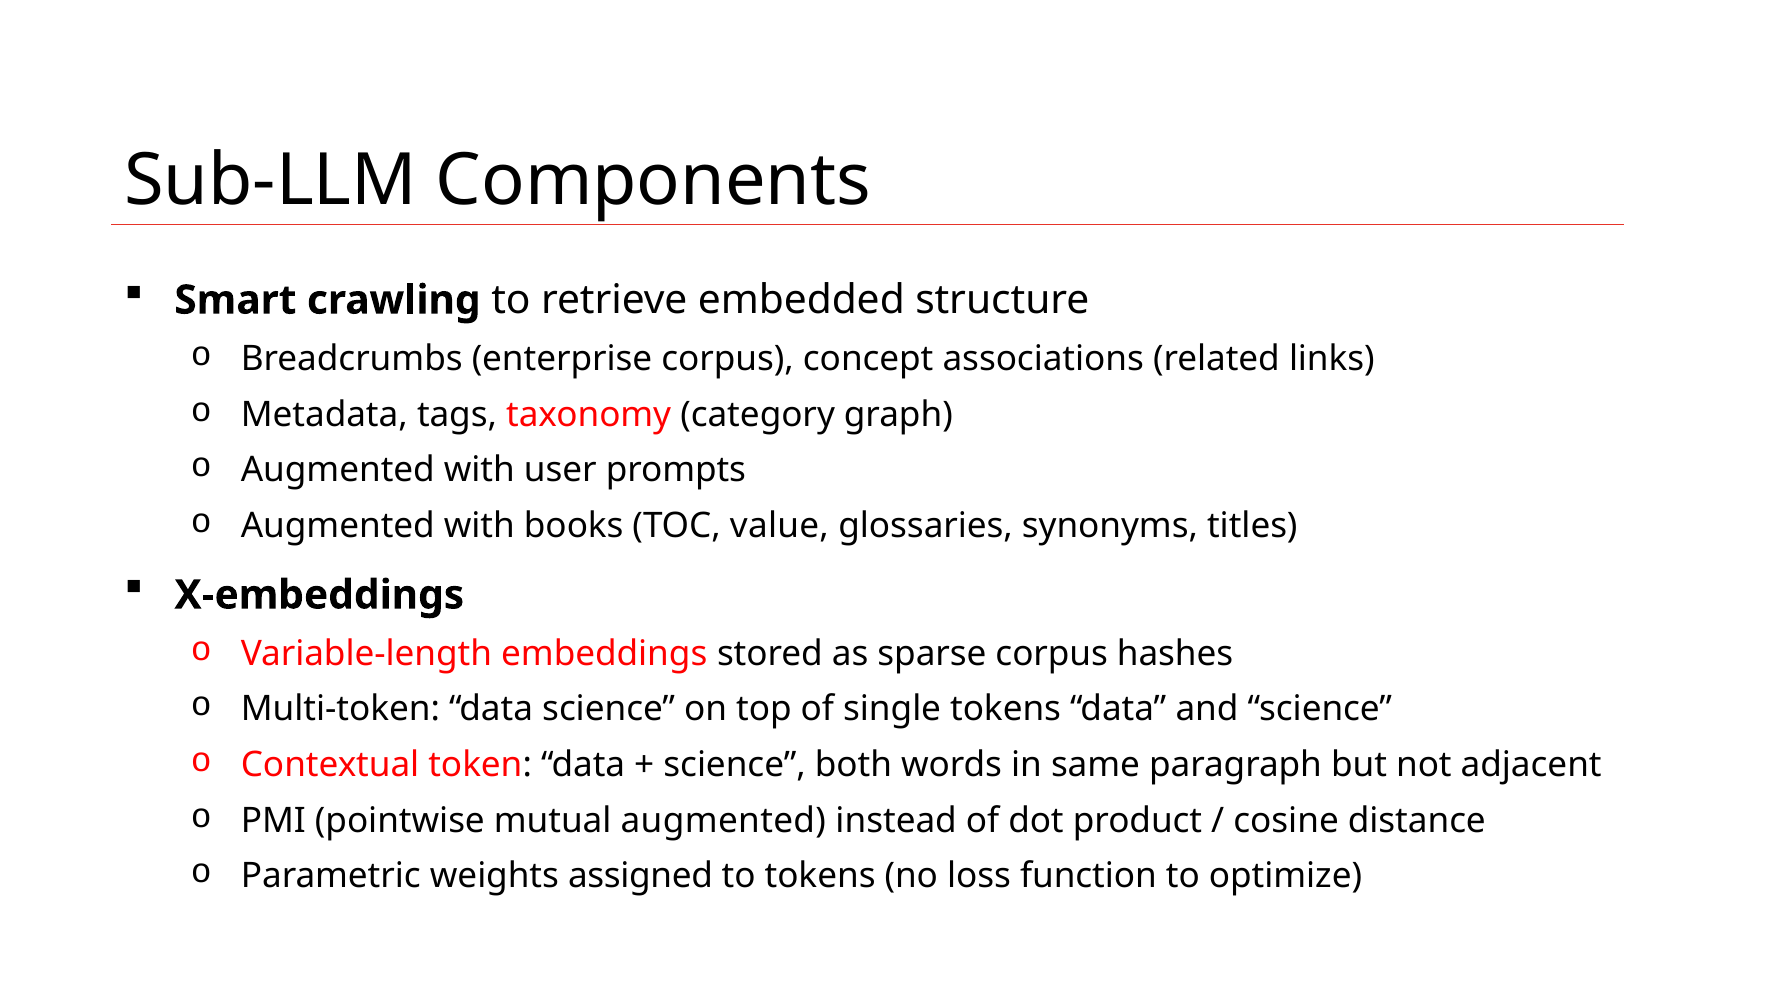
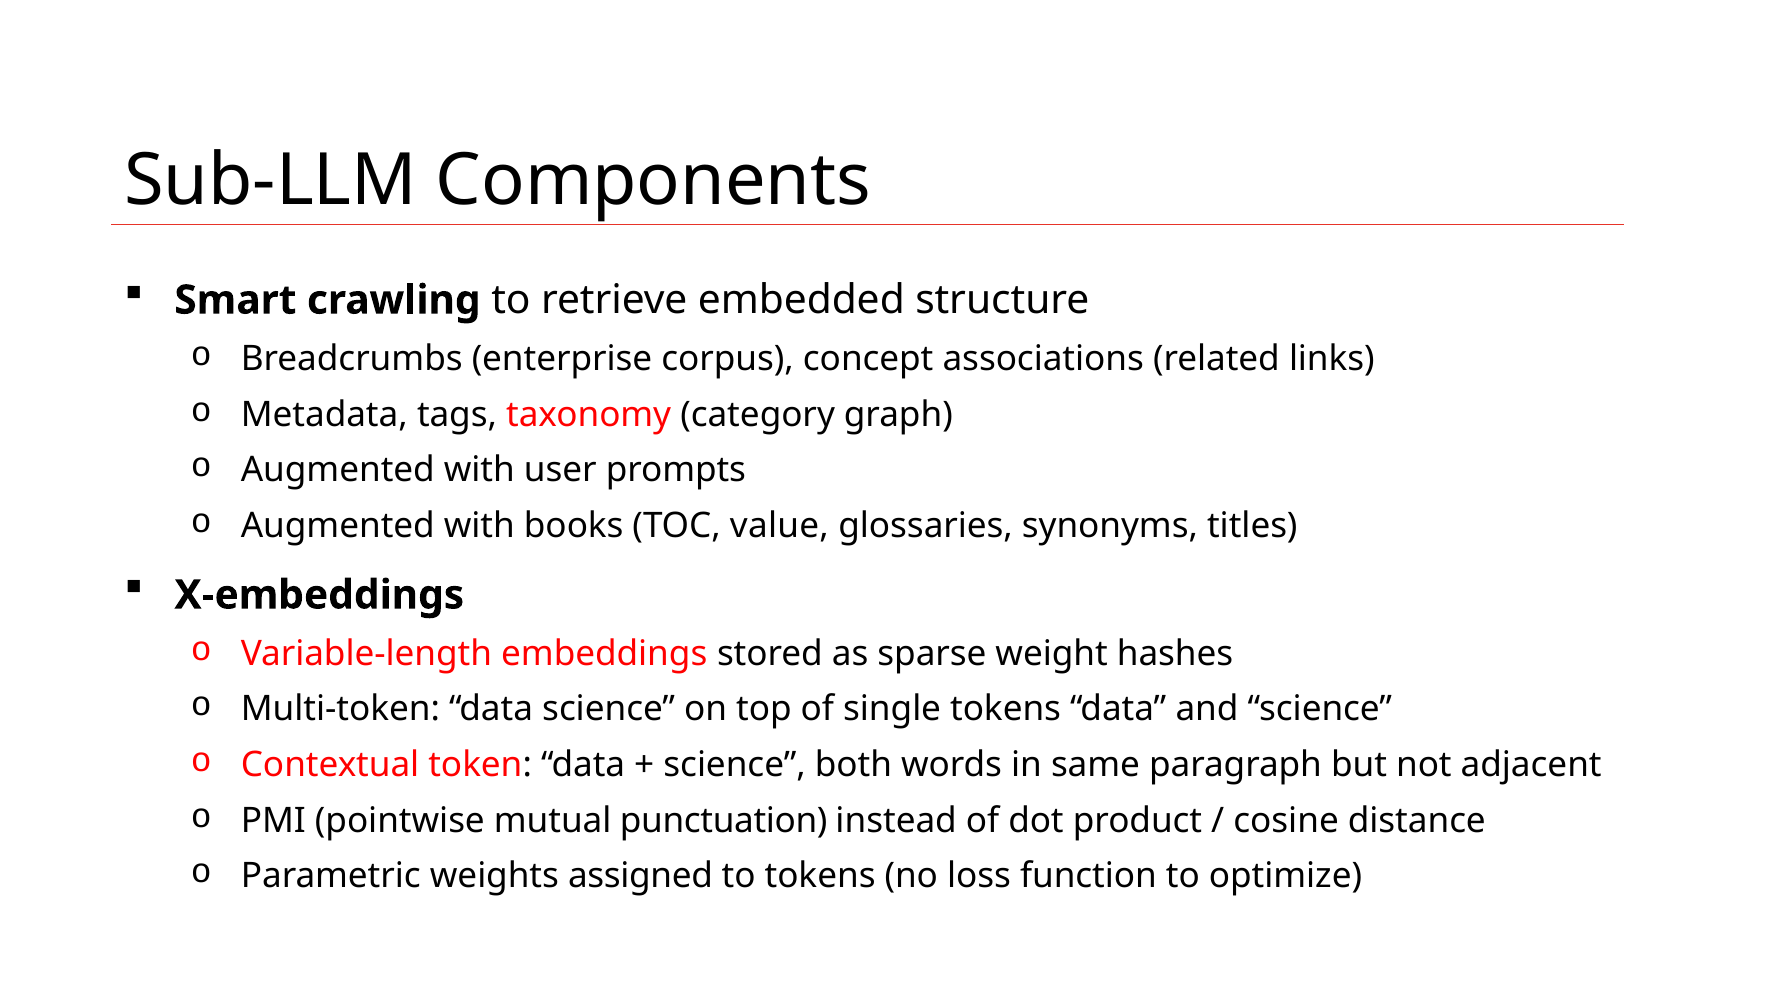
sparse corpus: corpus -> weight (1052, 653)
mutual augmented: augmented -> punctuation (724, 820)
